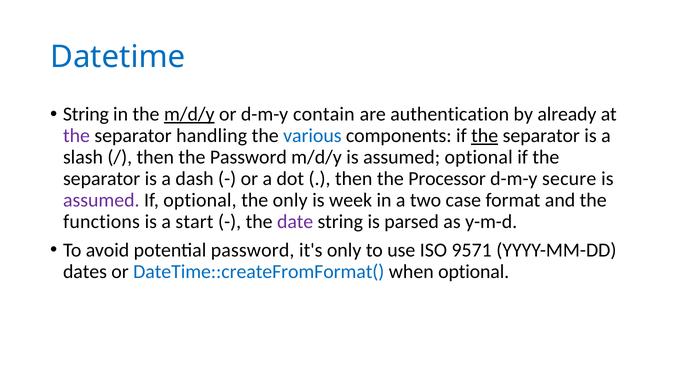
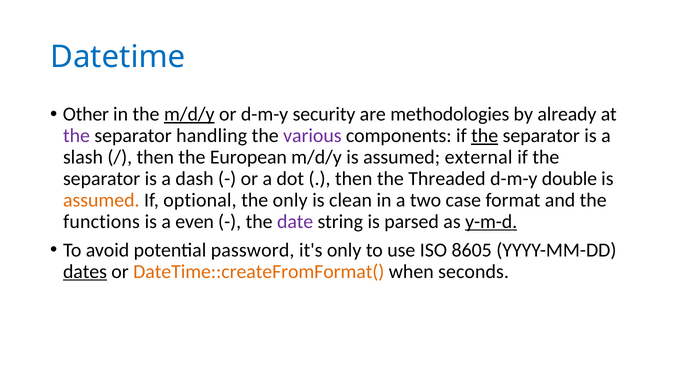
String: String -> Other (86, 114)
contain: contain -> security (324, 114)
authentication: authentication -> methodologies (450, 114)
various colour: blue -> purple (312, 136)
the Password: Password -> European (248, 157)
assumed optional: optional -> external (479, 157)
Processor: Processor -> Threaded (447, 179)
secure: secure -> double (569, 179)
assumed colour: purple -> orange (101, 200)
week: week -> clean (351, 200)
start: start -> even (195, 222)
y-m-d underline: none -> present (491, 222)
9571: 9571 -> 8605 (472, 250)
dates underline: none -> present (85, 272)
DateTime::createFromFormat( colour: blue -> orange (259, 272)
when optional: optional -> seconds (474, 272)
